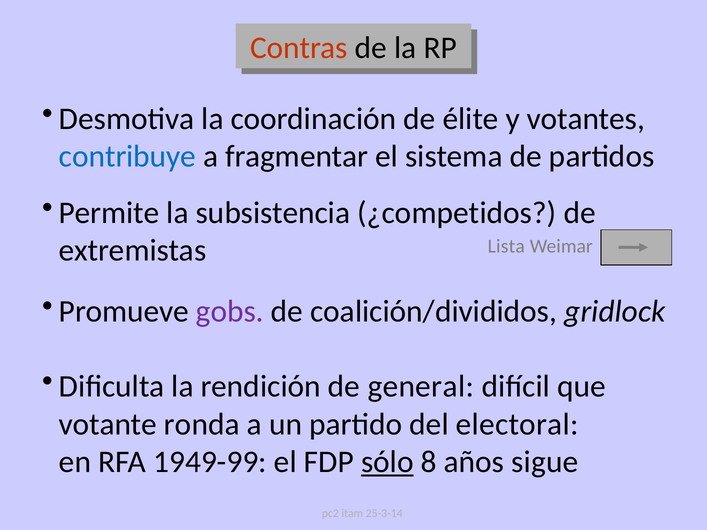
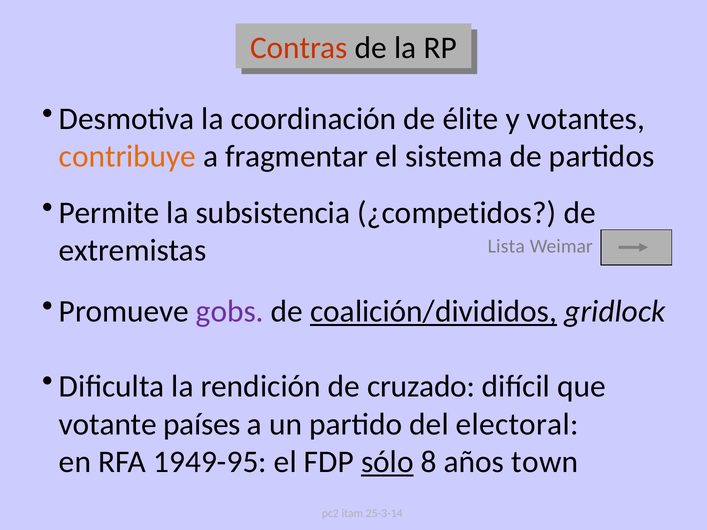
contribuye colour: blue -> orange (128, 156)
coalición/divididos underline: none -> present (434, 312)
general: general -> cruzado (421, 387)
ronda: ronda -> países (202, 424)
1949-99: 1949-99 -> 1949-95 (210, 462)
sigue: sigue -> town (545, 462)
